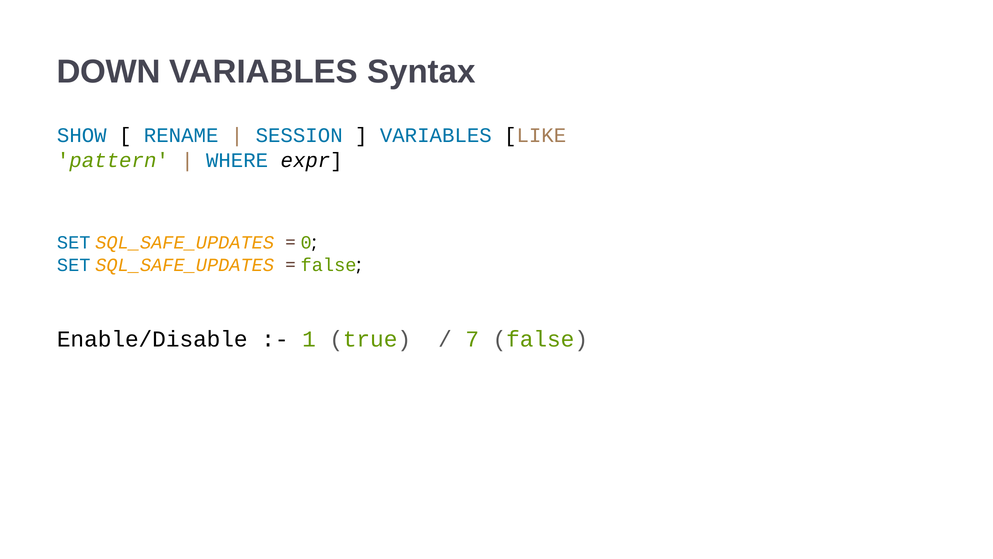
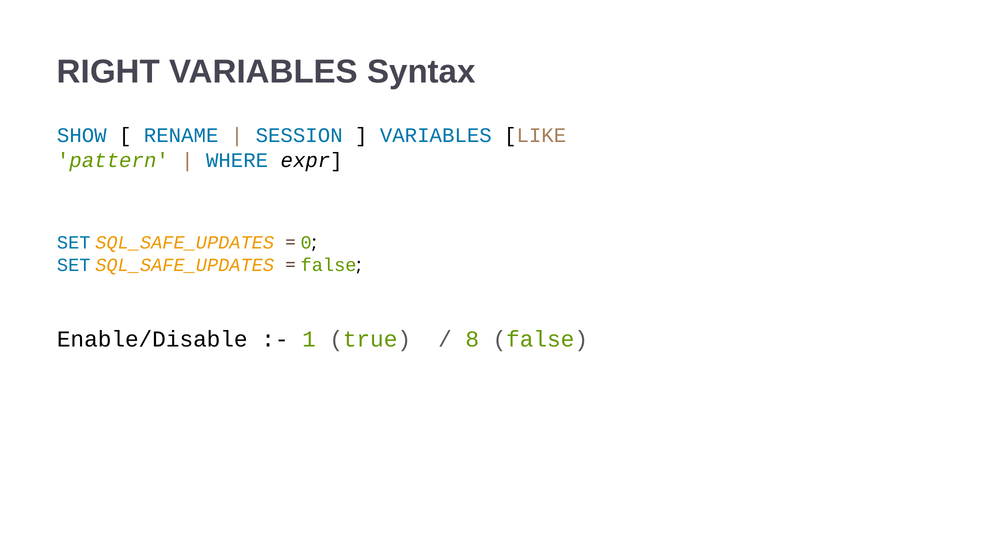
DOWN: DOWN -> RIGHT (108, 72)
7: 7 -> 8 (472, 339)
